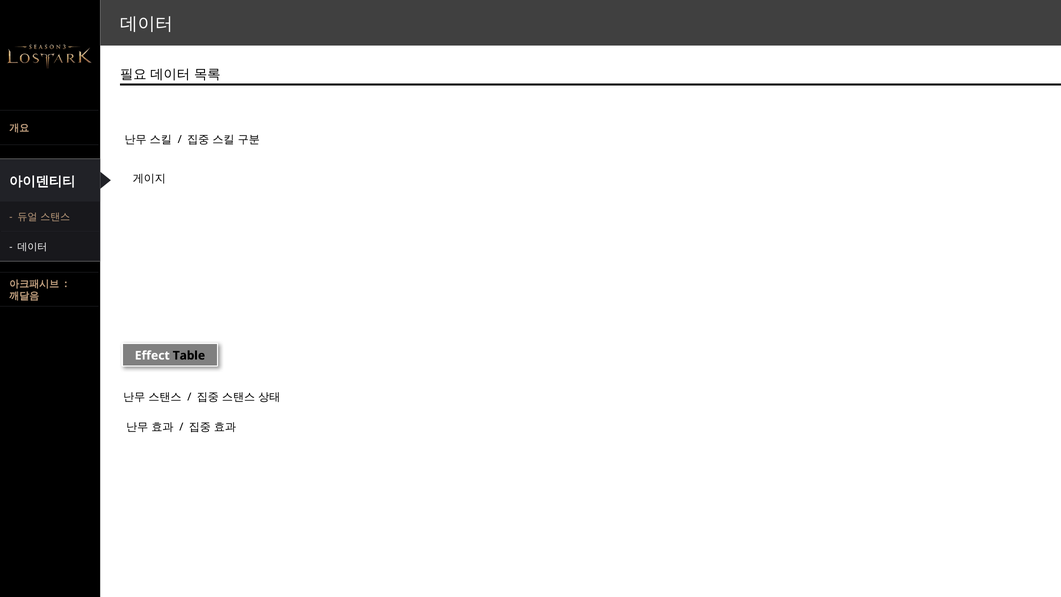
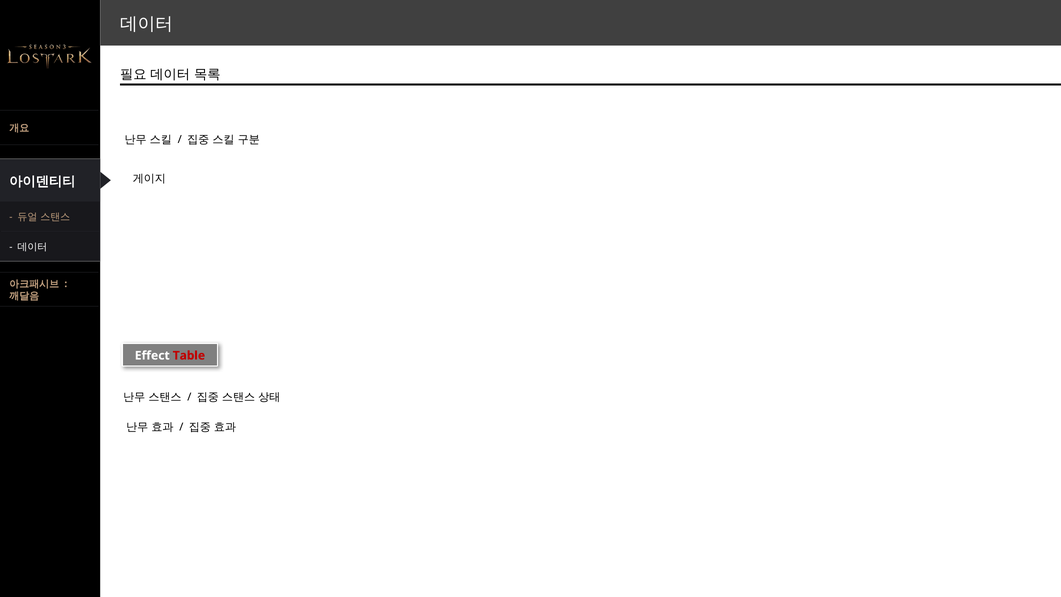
Table colour: black -> red (189, 355)
